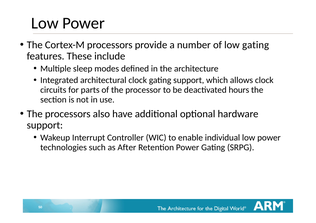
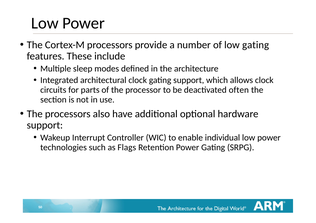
hours: hours -> often (239, 90)
After: After -> Flags (127, 148)
